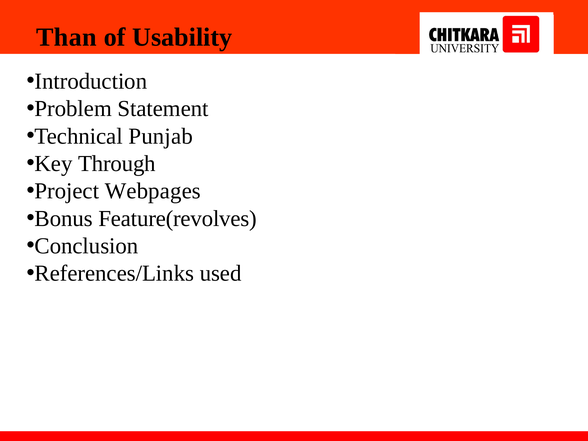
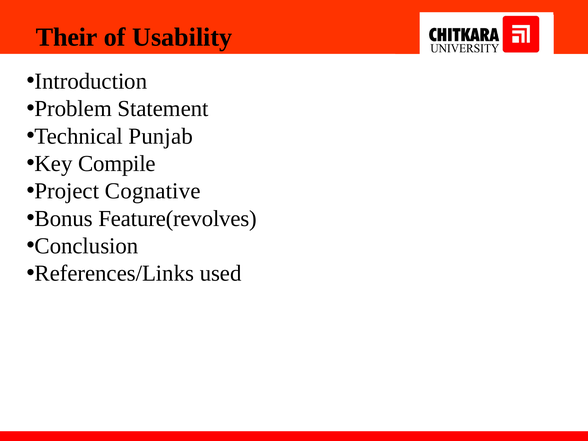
Than: Than -> Their (67, 37)
Through: Through -> Compile (117, 164)
Webpages: Webpages -> Cognative (153, 191)
